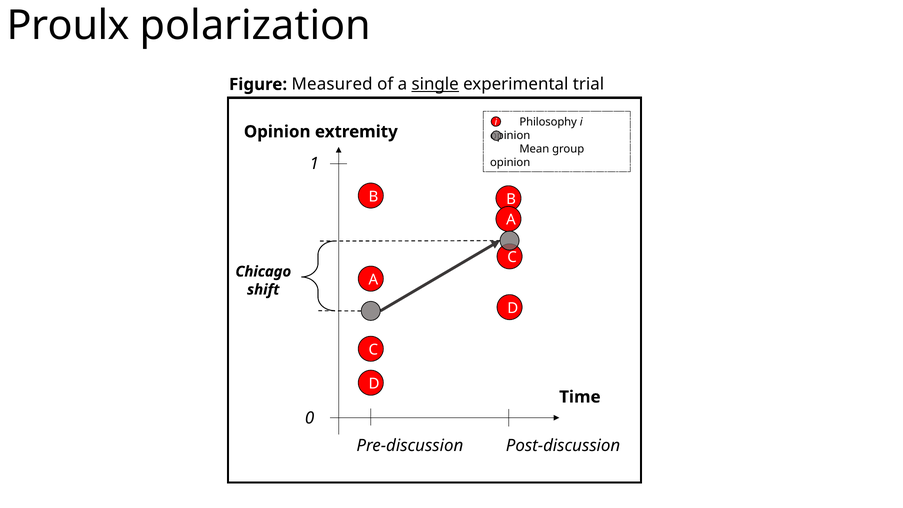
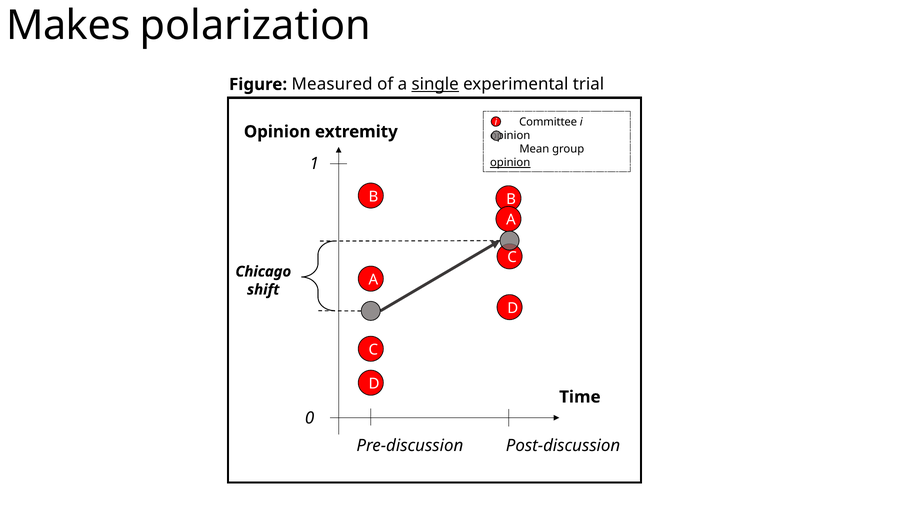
Proulx: Proulx -> Makes (68, 25)
Philosophy: Philosophy -> Committee (548, 122)
opinion underline: none -> present (510, 163)
